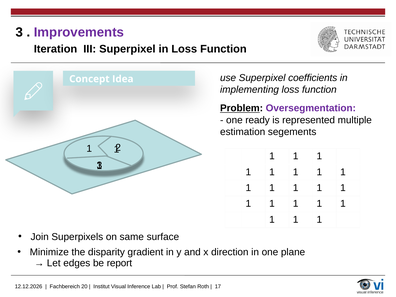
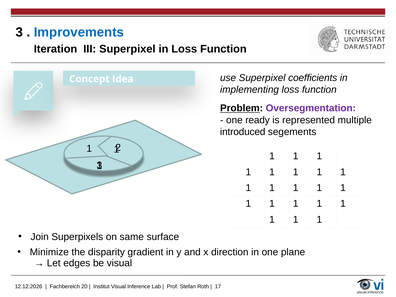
Improvements colour: purple -> blue (79, 32)
estimation: estimation -> introduced (243, 132)
be report: report -> visual (119, 263)
